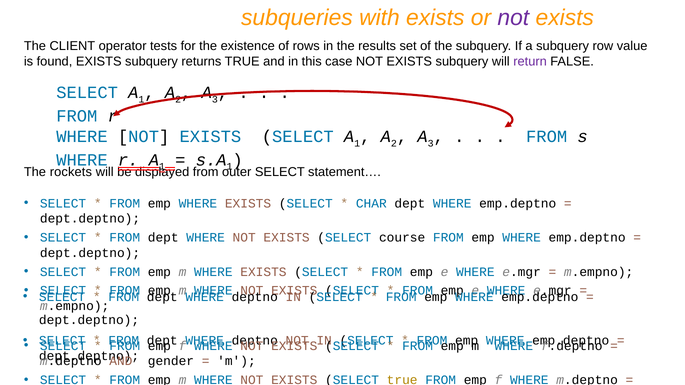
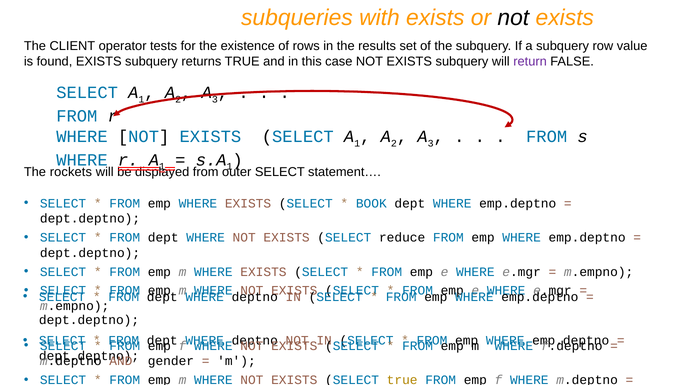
not colour: purple -> black (513, 18)
CHAR: CHAR -> BOOK (371, 204)
course: course -> reduce (402, 238)
